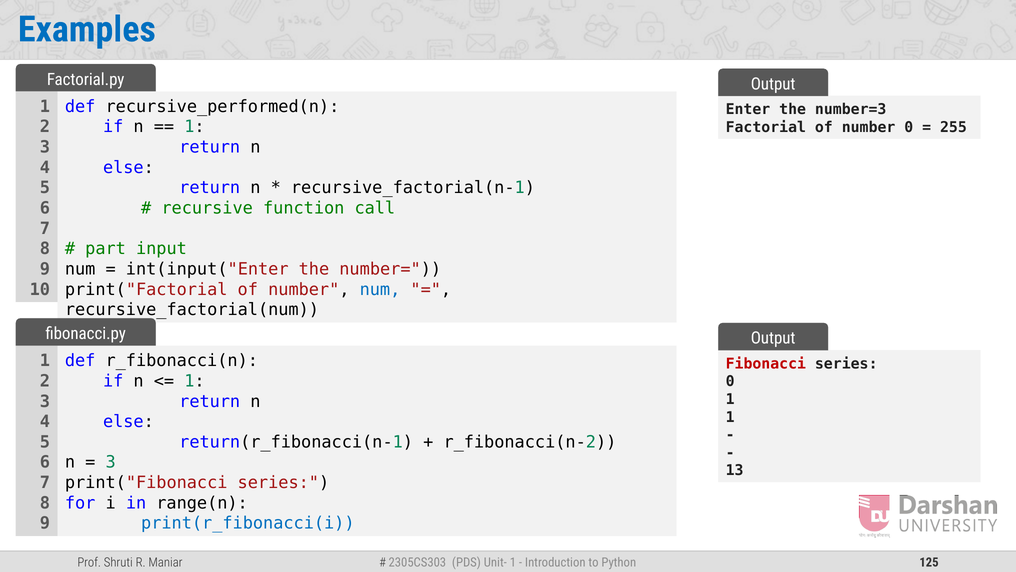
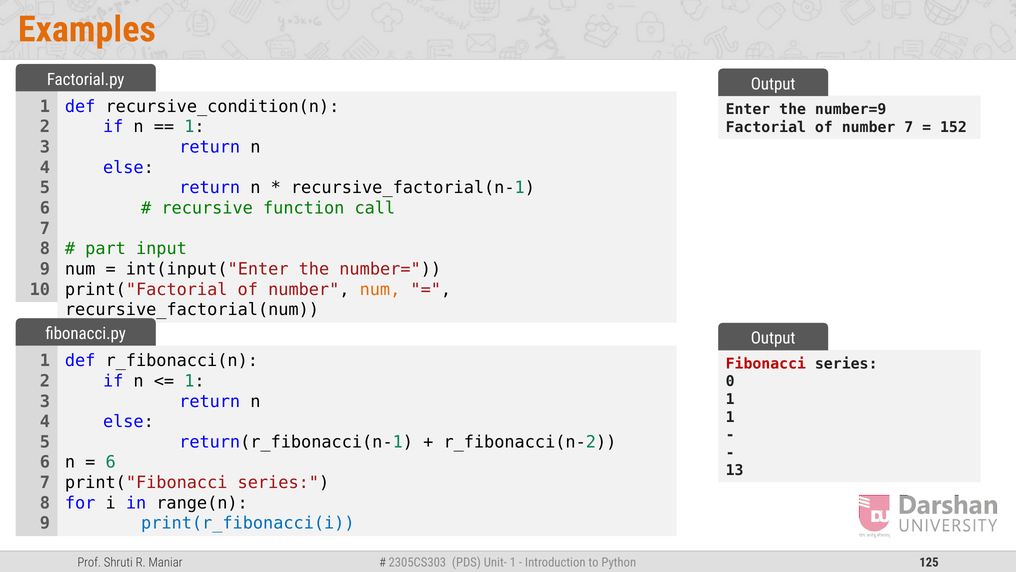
Examples colour: blue -> orange (87, 29)
recursive_performed(n: recursive_performed(n -> recursive_condition(n (222, 106)
number=3: number=3 -> number=9 (851, 109)
number 0: 0 -> 7 (909, 127)
255: 255 -> 152 (953, 127)
num colour: blue -> orange (380, 289)
3: 3 -> 6 (111, 462)
